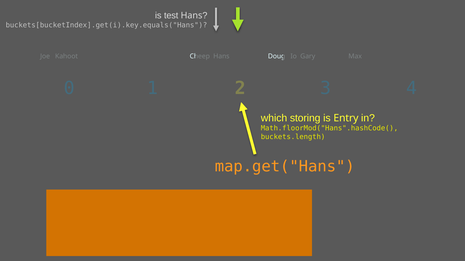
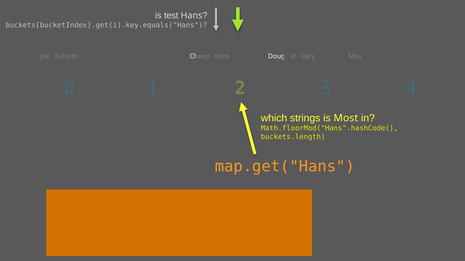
storing: storing -> strings (305, 118)
Entry: Entry -> Most (346, 118)
